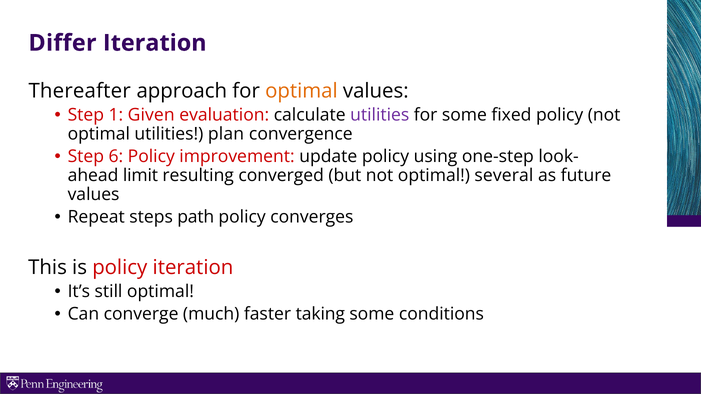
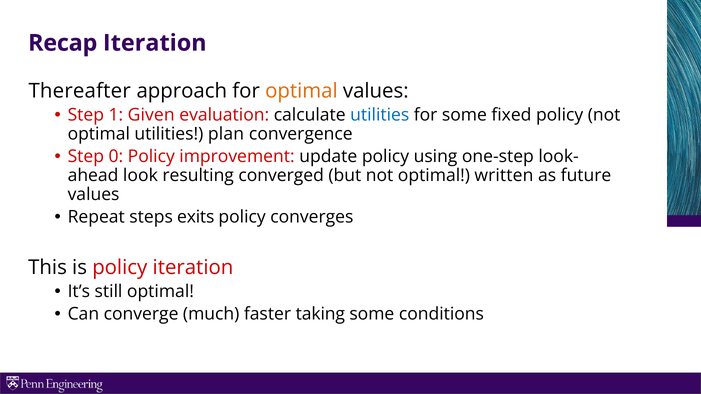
Differ: Differ -> Recap (63, 43)
utilities colour: purple -> blue (380, 115)
6: 6 -> 0 (116, 157)
limit: limit -> look (140, 176)
several: several -> written (504, 176)
path: path -> exits (196, 217)
